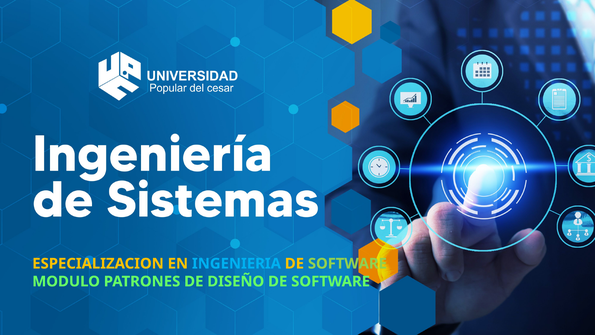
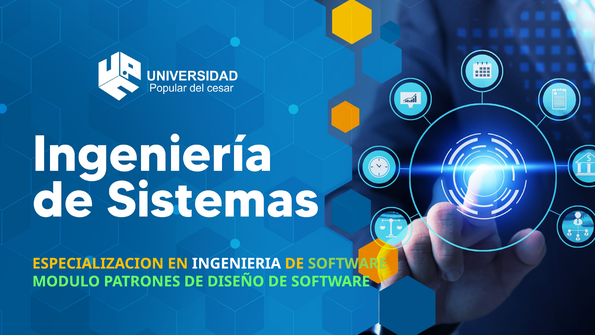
INGENIERIA colour: light blue -> white (236, 263)
